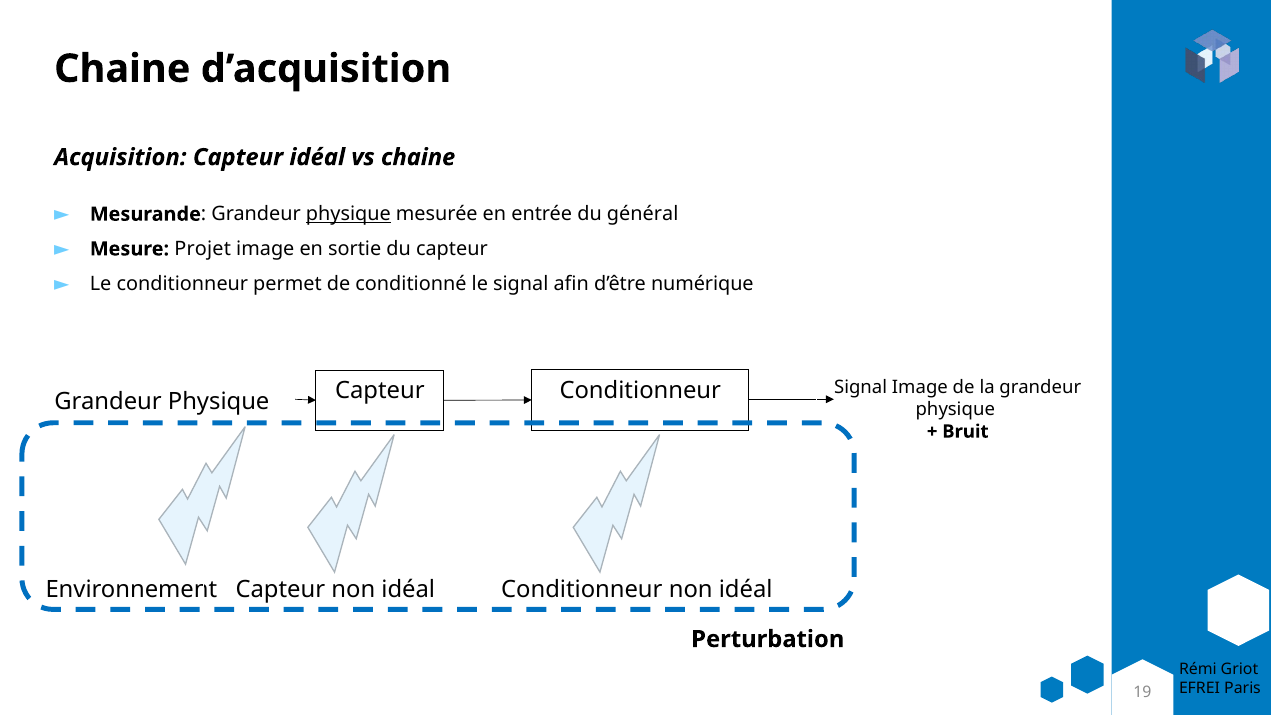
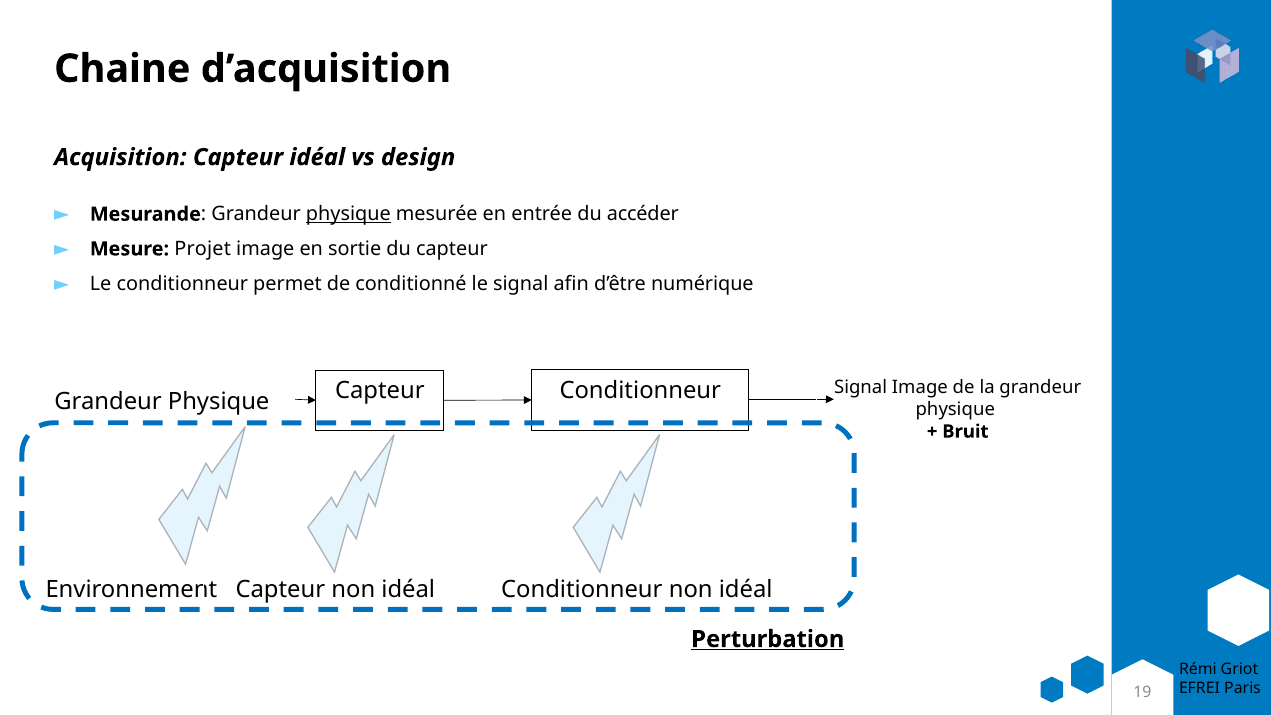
vs chaine: chaine -> design (418, 157)
général: général -> accéder (643, 214)
Perturbation underline: none -> present (768, 639)
